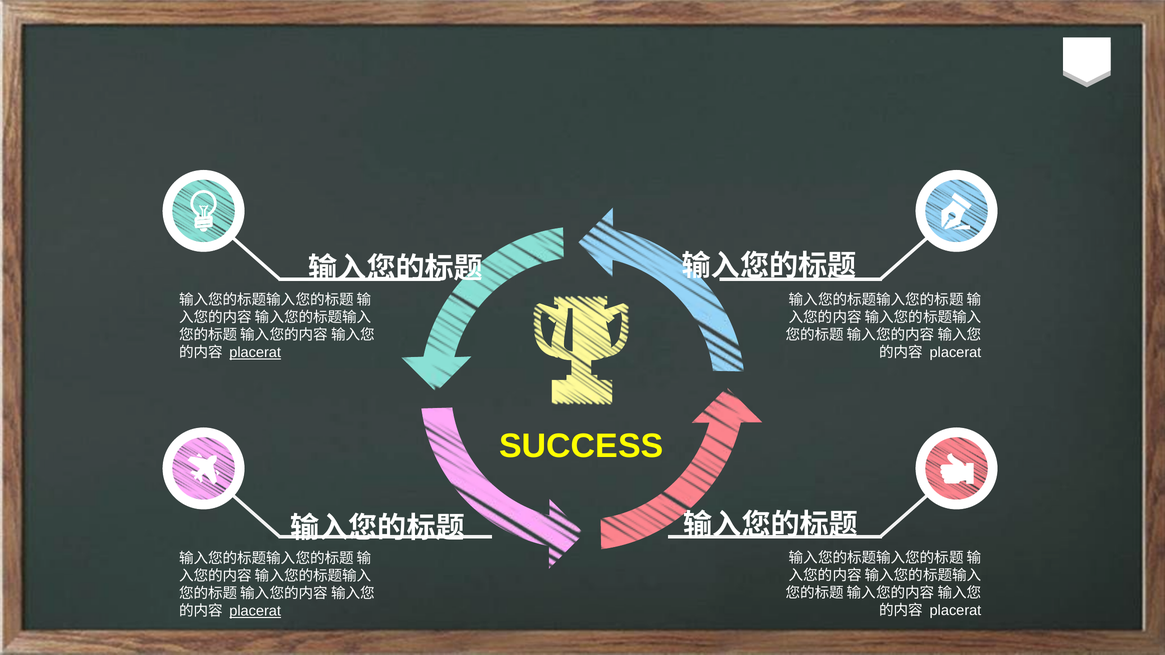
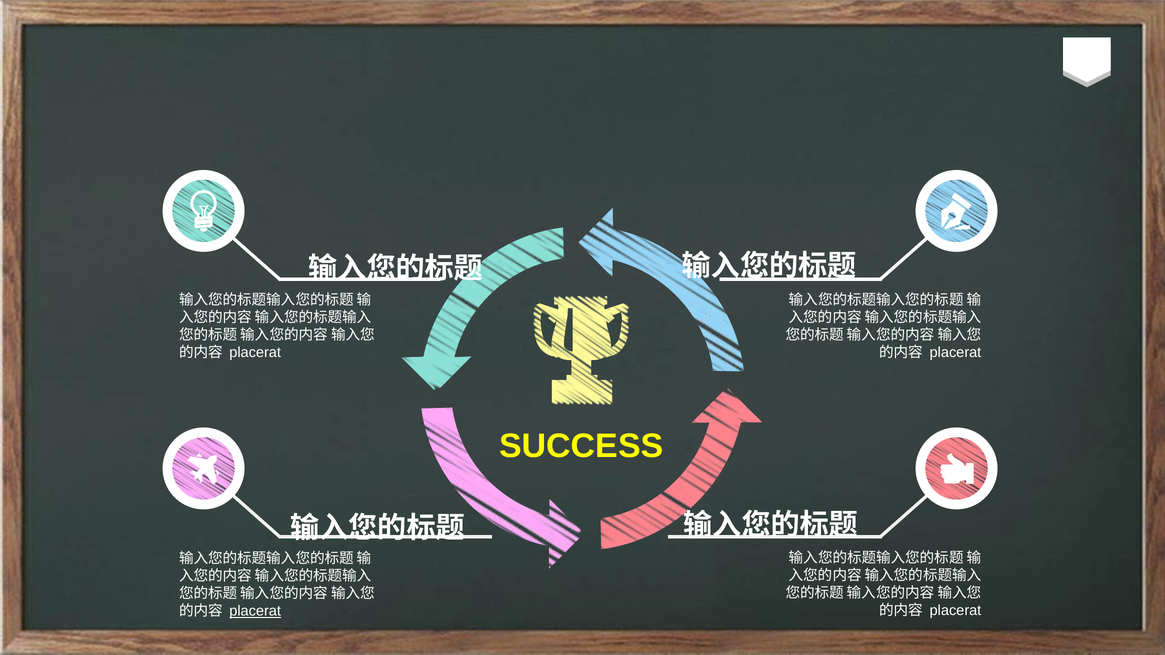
placerat underline: present -> none (255, 353)
